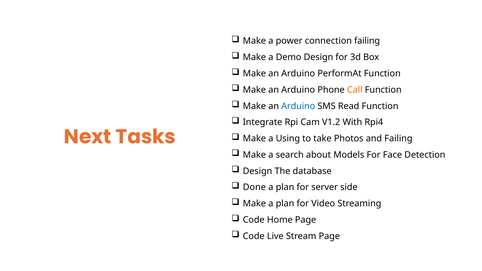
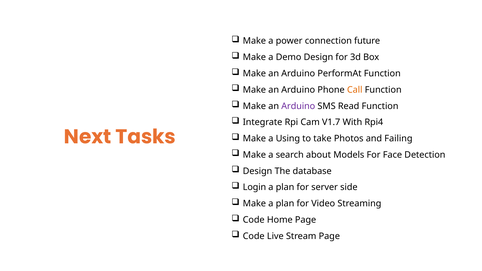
connection failing: failing -> future (367, 41)
Arduino colour: blue -> purple (298, 106)
V1.2: V1.2 -> V1.7 (331, 122)
Done: Done -> Login (254, 187)
